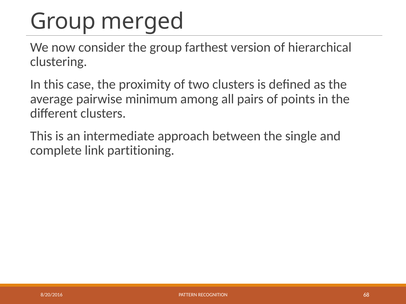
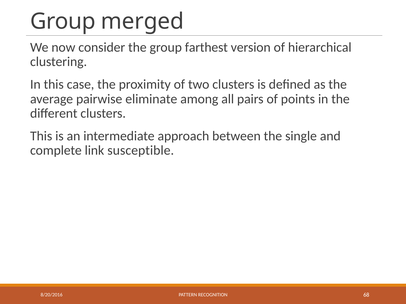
minimum: minimum -> eliminate (151, 99)
partitioning: partitioning -> susceptible (141, 151)
